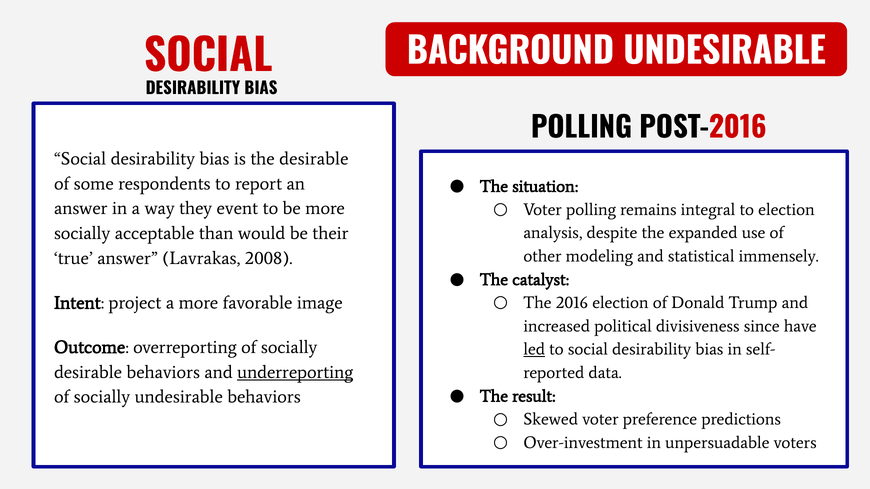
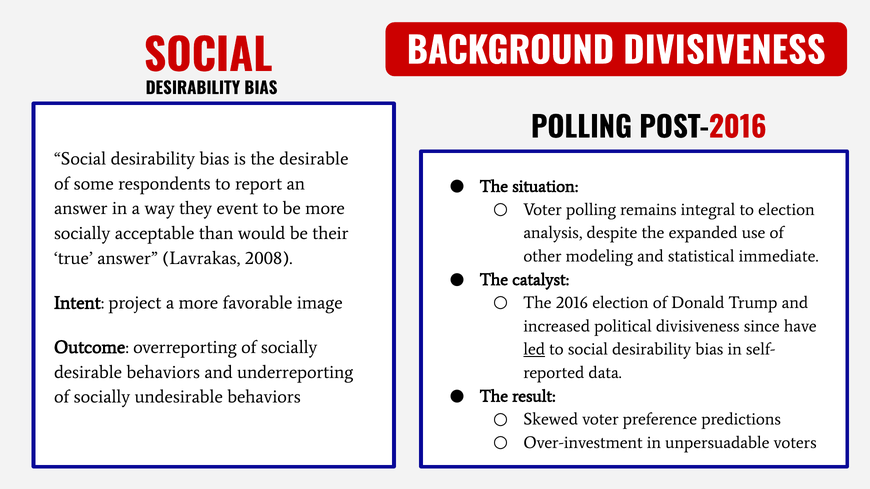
BACKGROUND UNDESIRABLE: UNDESIRABLE -> DIVISIVENESS (724, 52)
immensely: immensely -> immediate (779, 256)
underreporting underline: present -> none (295, 372)
